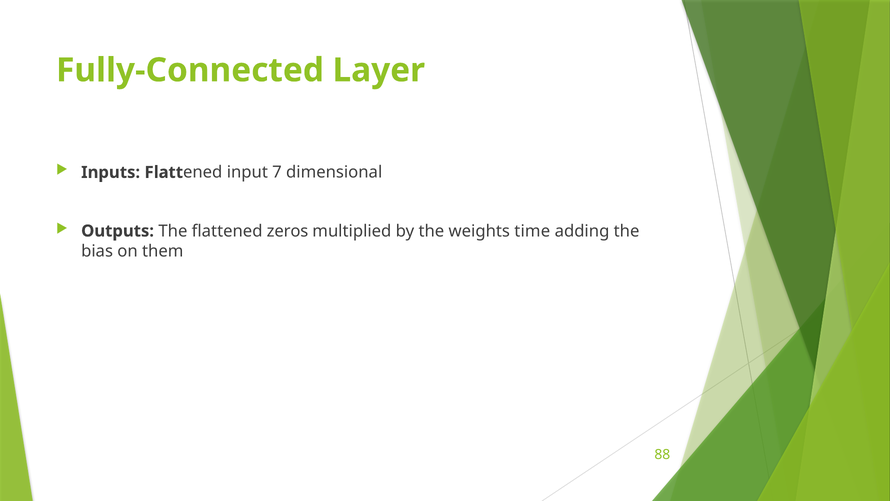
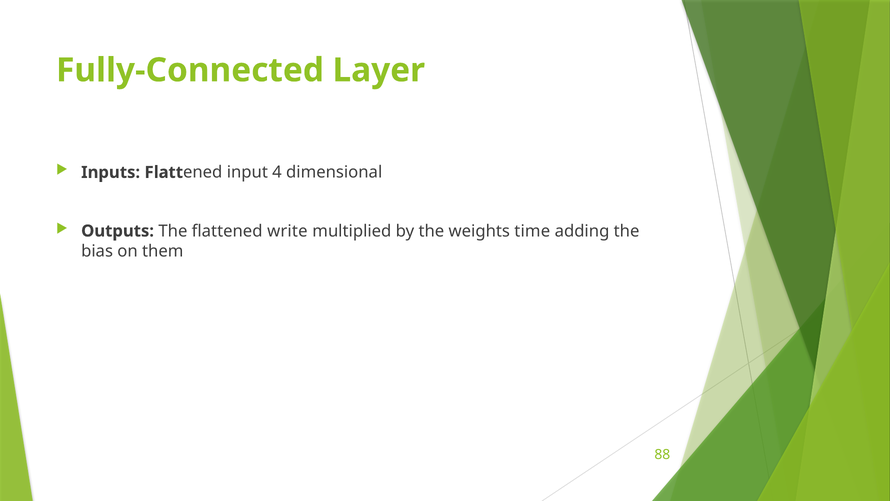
7: 7 -> 4 (277, 172)
zeros: zeros -> write (287, 231)
